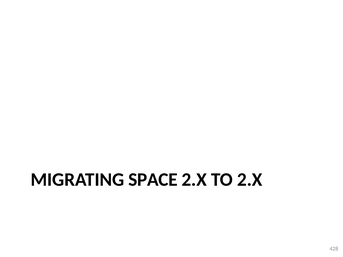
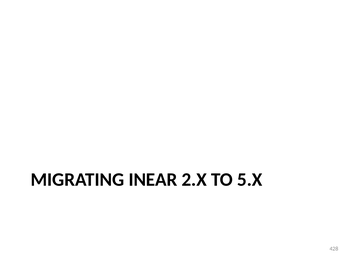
SPACE: SPACE -> INEAR (153, 180)
TO 2.X: 2.X -> 5.X (250, 180)
